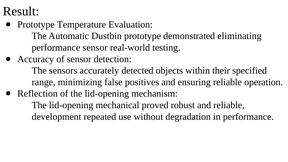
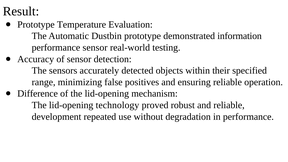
eliminating: eliminating -> information (240, 36)
Reflection: Reflection -> Difference (38, 94)
mechanical: mechanical -> technology (117, 105)
